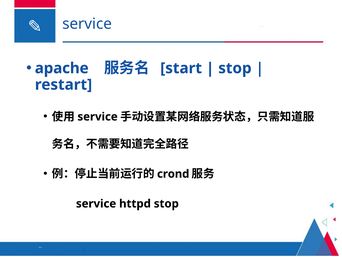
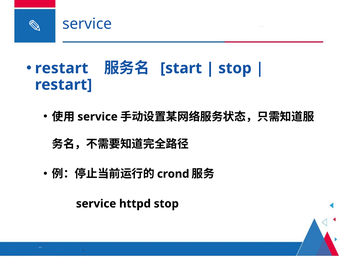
apache: apache -> restart (62, 68)
